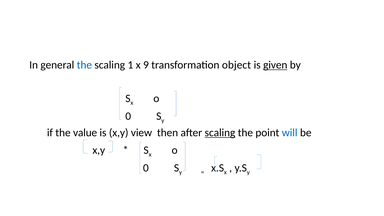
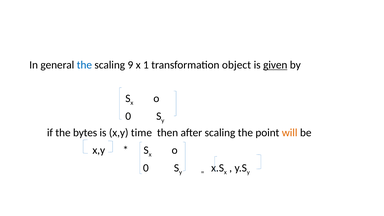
1: 1 -> 9 (130, 65)
9: 9 -> 1 (146, 65)
value: value -> bytes (85, 133)
view: view -> time (141, 133)
scaling underline: present -> none (220, 133)
will colour: blue -> orange (290, 133)
